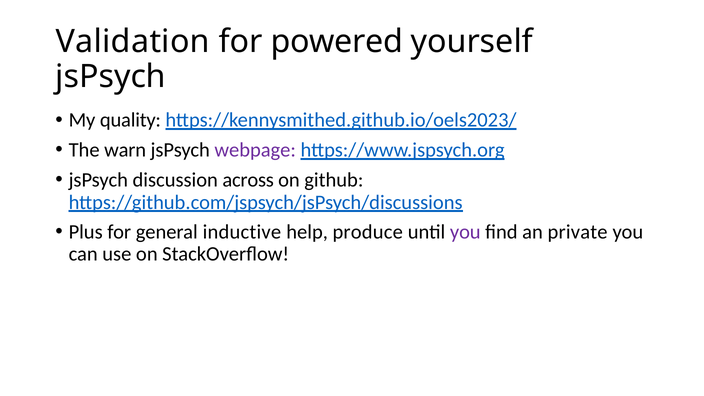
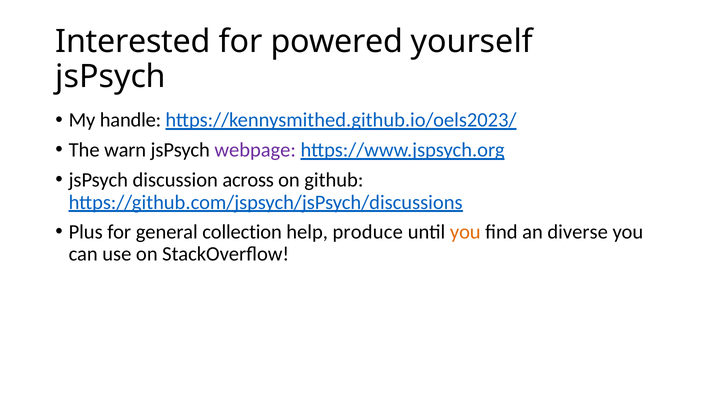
Validation: Validation -> Interested (133, 42)
quality: quality -> handle (130, 120)
inductive: inductive -> collection (242, 232)
you colour: purple -> orange (465, 232)
private: private -> diverse (578, 232)
